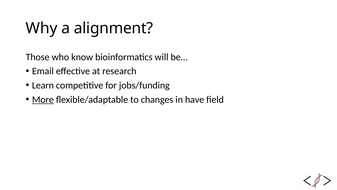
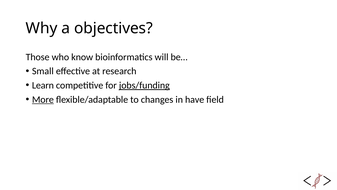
alignment: alignment -> objectives (113, 28)
Email: Email -> Small (43, 71)
jobs/funding underline: none -> present (144, 85)
